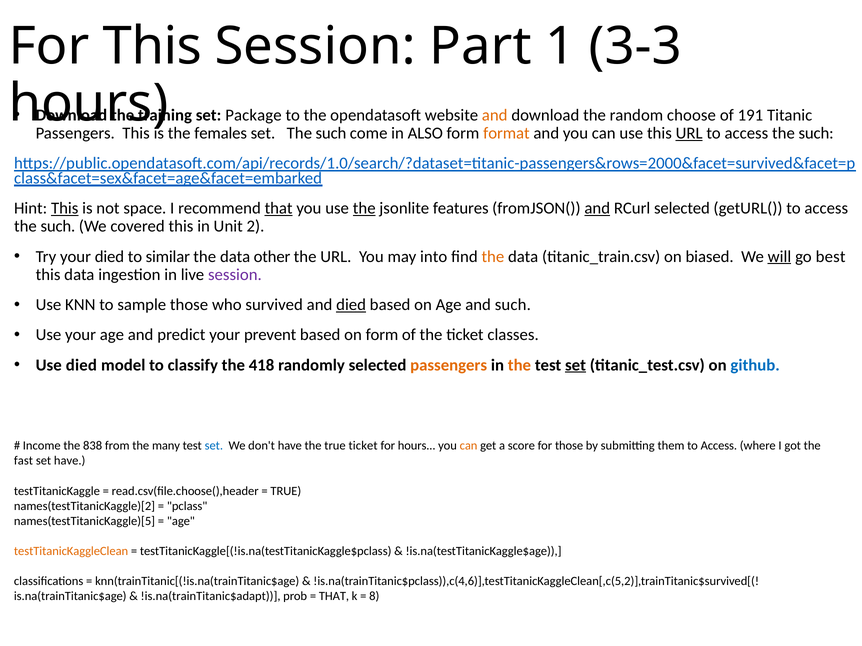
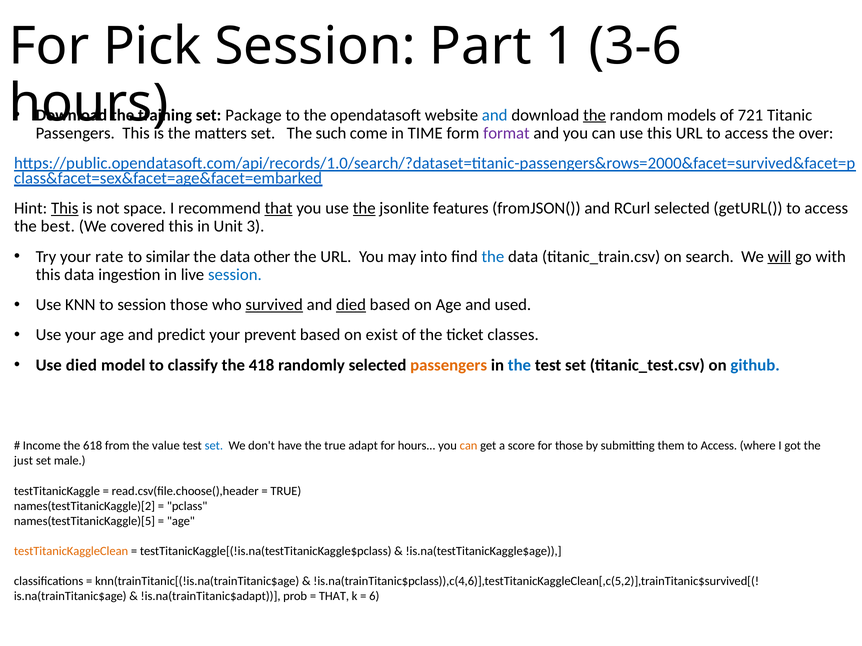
For This: This -> Pick (152, 47)
3-3: 3-3 -> 3-6 (635, 47)
and colour: orange -> blue (495, 115)
the underline: none -> present (595, 115)
choose: choose -> models (692, 115)
191: 191 -> 721 (750, 115)
females: females -> matters (221, 133)
ALSO: ALSO -> TIME (425, 133)
format colour: orange -> purple (506, 133)
URL underline: present -> none (689, 133)
such: such -> over (816, 133)
and underline: present -> none (597, 208)
such: such -> best (58, 227)
2: 2 -> 3 (255, 227)
your died: died -> rate (109, 257)
the colour: orange -> blue (493, 257)
biased: biased -> search (710, 257)
best: best -> with (831, 257)
session colour: purple -> blue (235, 275)
to sample: sample -> session (142, 305)
survived underline: none -> present (274, 305)
and such: such -> used (513, 305)
on form: form -> exist (382, 335)
the colour: orange -> blue (519, 365)
set underline: present -> none (576, 365)
838: 838 -> 618 (93, 446)
many: many -> value (166, 446)
true ticket: ticket -> adapt (363, 446)
fast: fast -> just (23, 461)
set have: have -> male (70, 461)
8: 8 -> 6 (374, 597)
